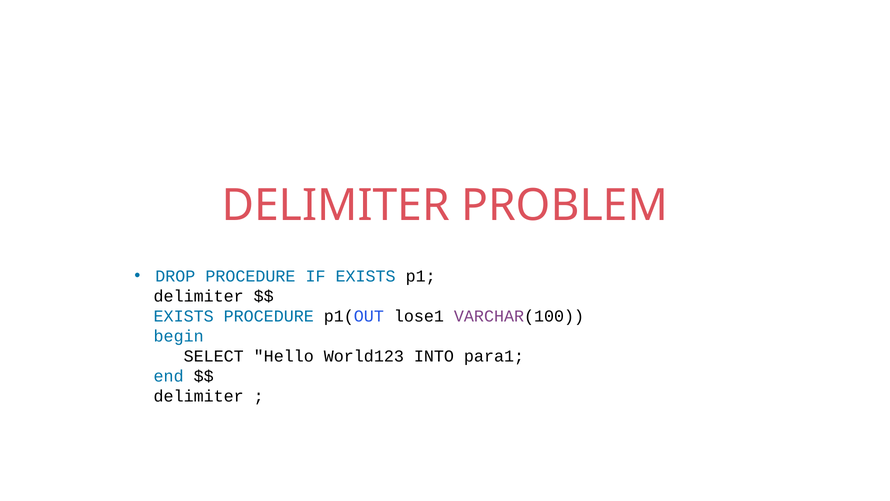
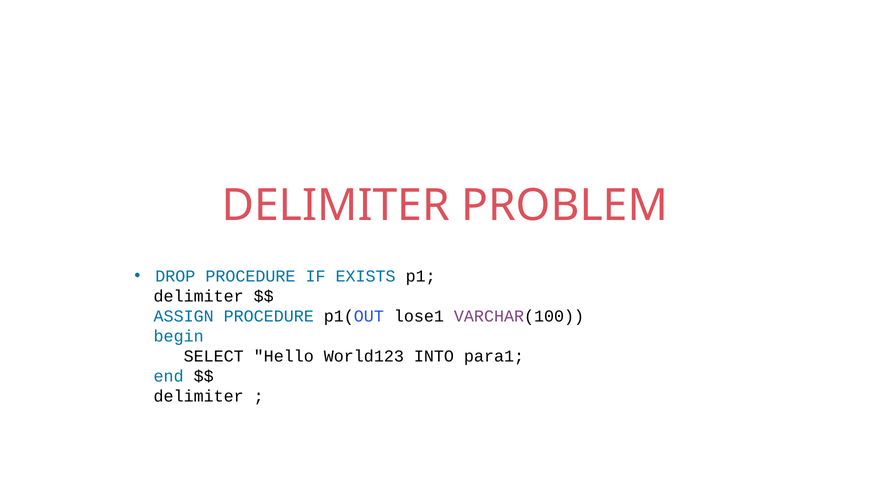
EXISTS: EXISTS -> ASSIGN (184, 316)
